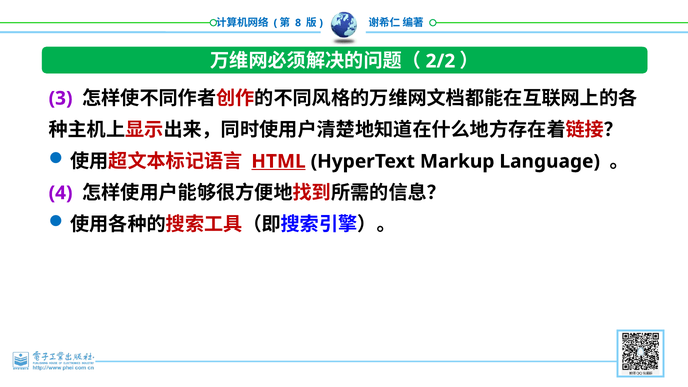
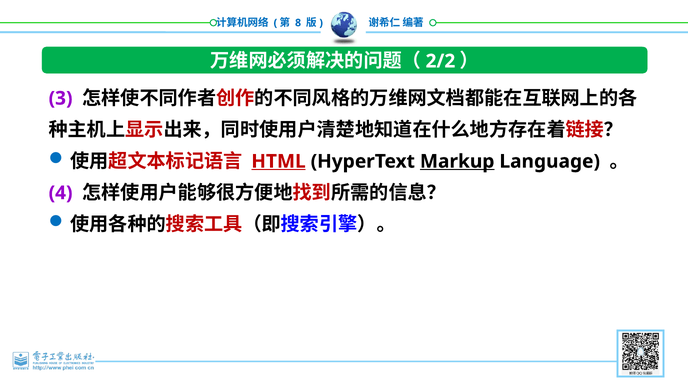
Markup underline: none -> present (457, 161)
